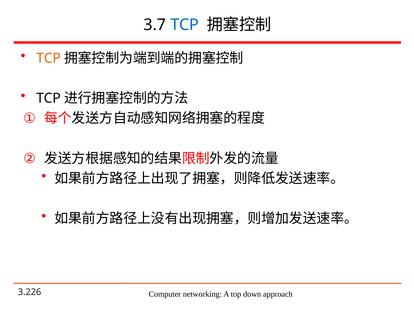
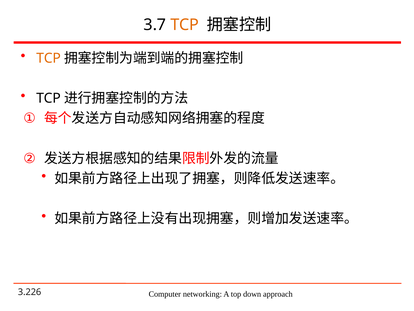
TCP colour: blue -> orange (185, 25)
